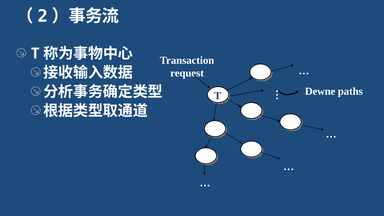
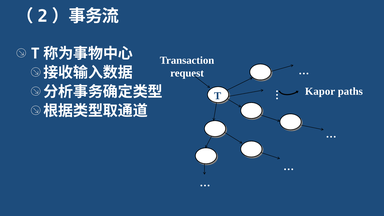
Dewne: Dewne -> Kapor (320, 91)
